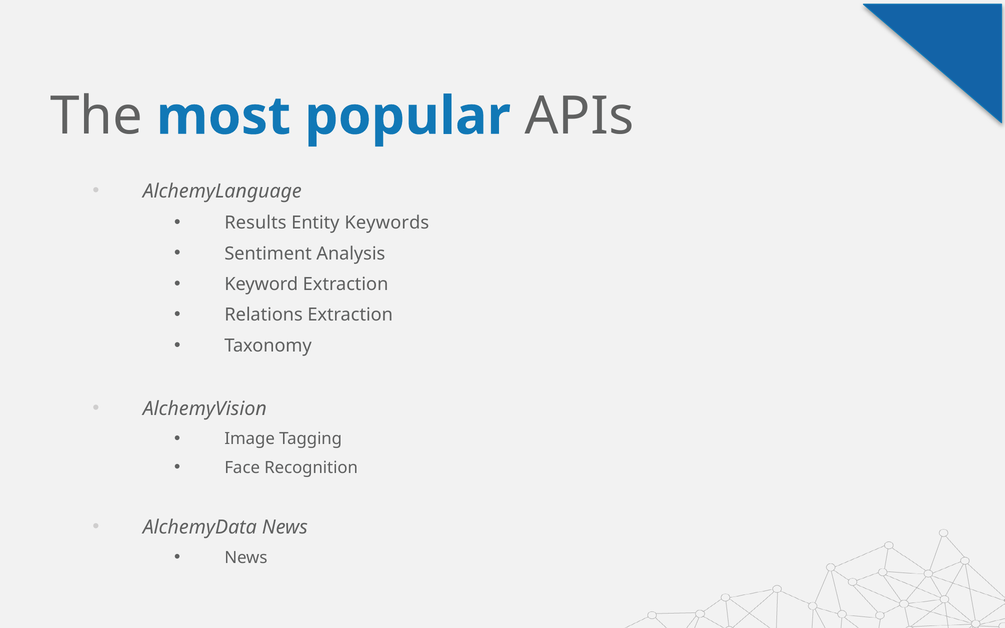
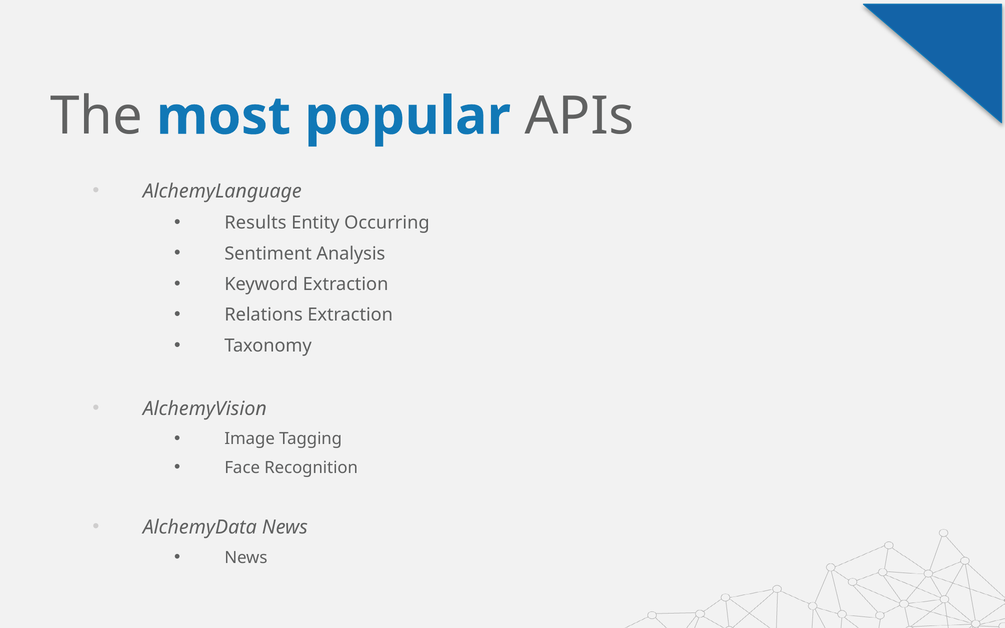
Keywords: Keywords -> Occurring (387, 223)
